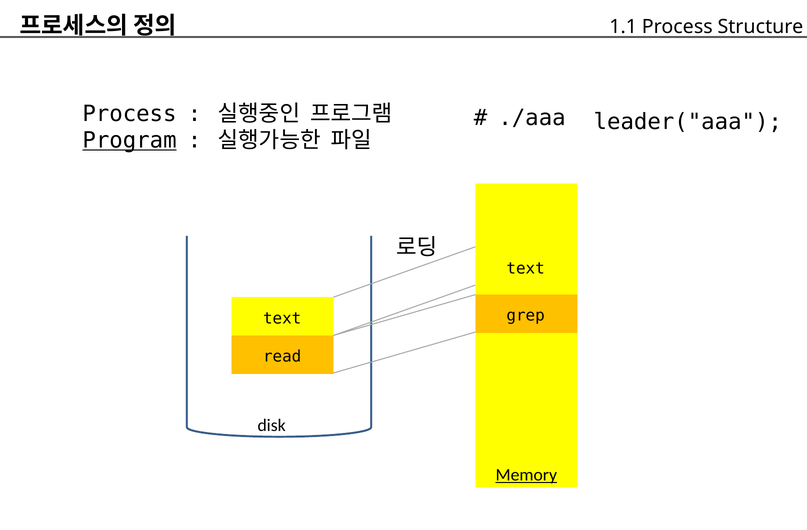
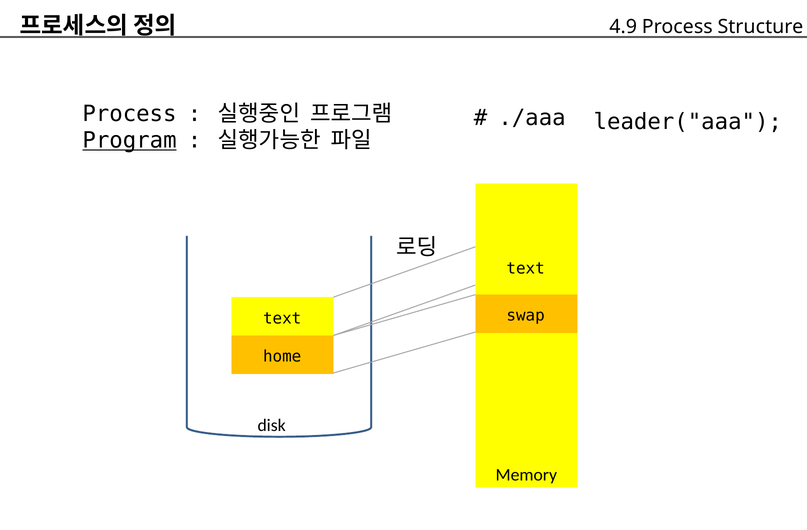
1.1: 1.1 -> 4.9 (623, 27)
grep: grep -> swap (526, 316)
read: read -> home (282, 357)
Memory underline: present -> none (526, 475)
